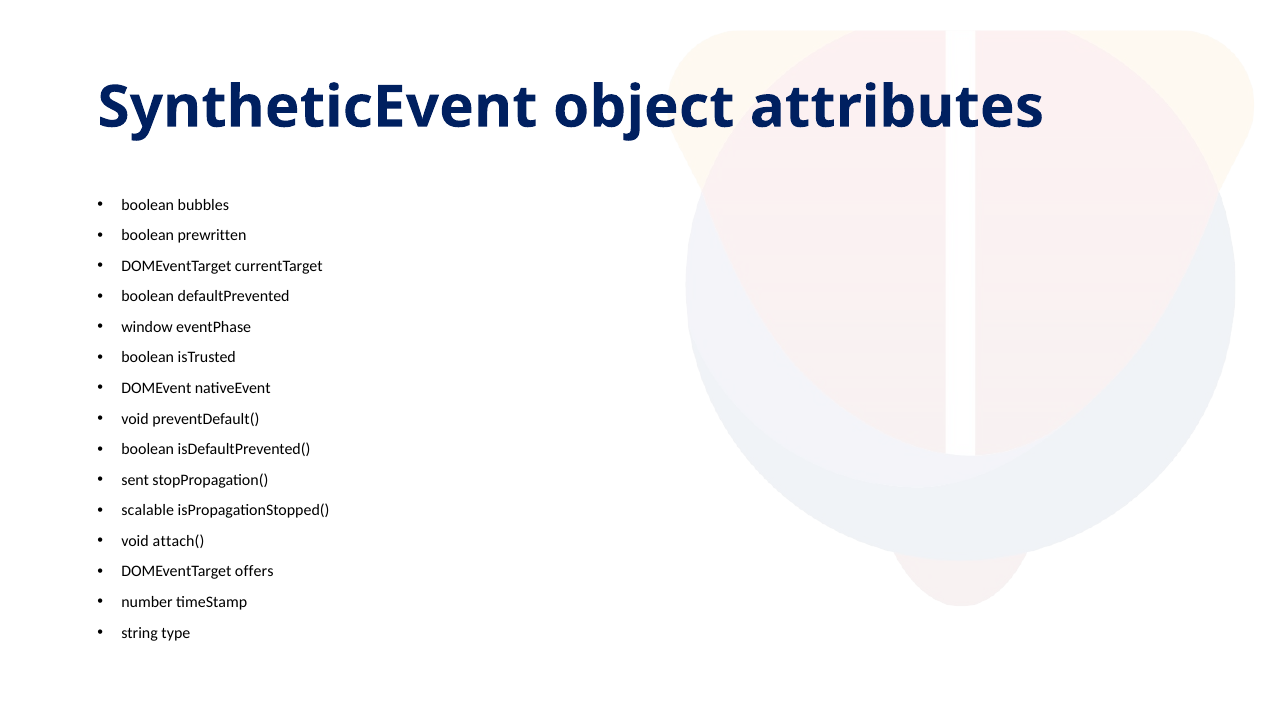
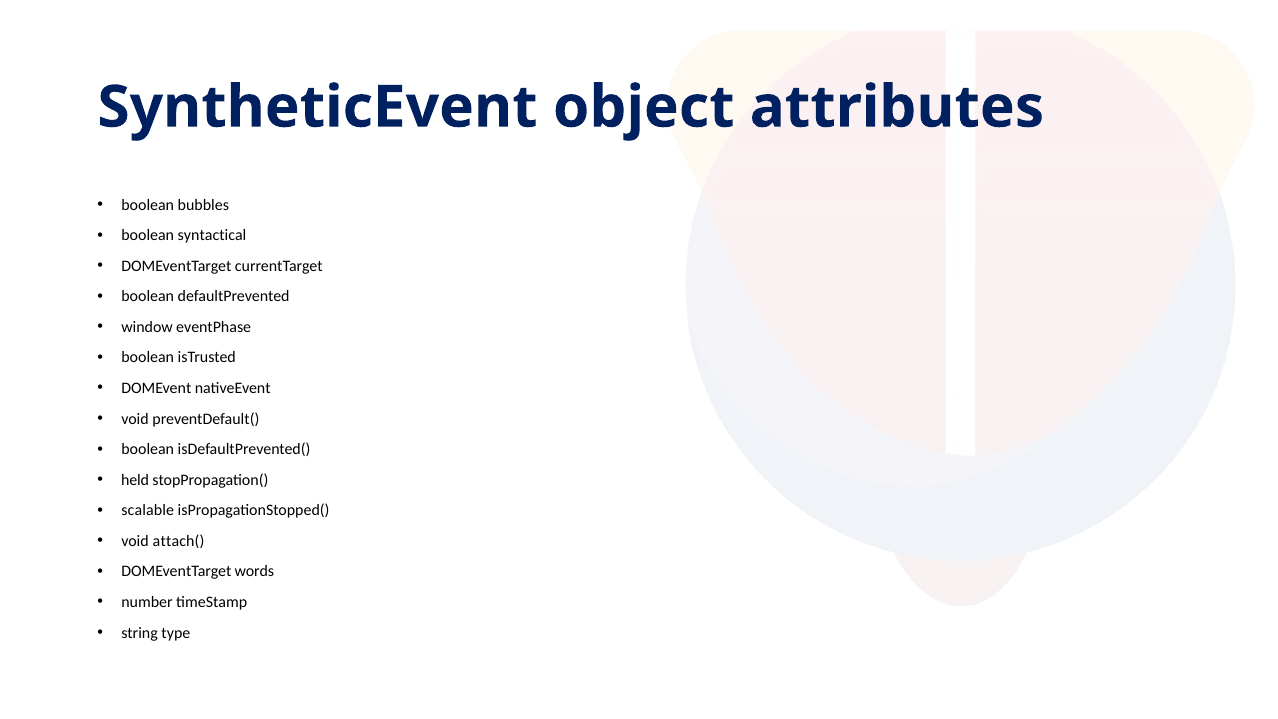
prewritten: prewritten -> syntactical (212, 235)
sent: sent -> held (135, 480)
offers: offers -> words (254, 571)
